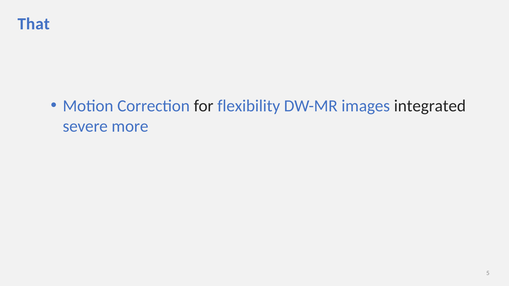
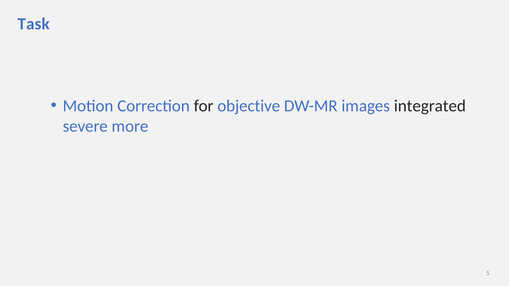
That: That -> Task (34, 24)
flexibility: flexibility -> objective (249, 106)
